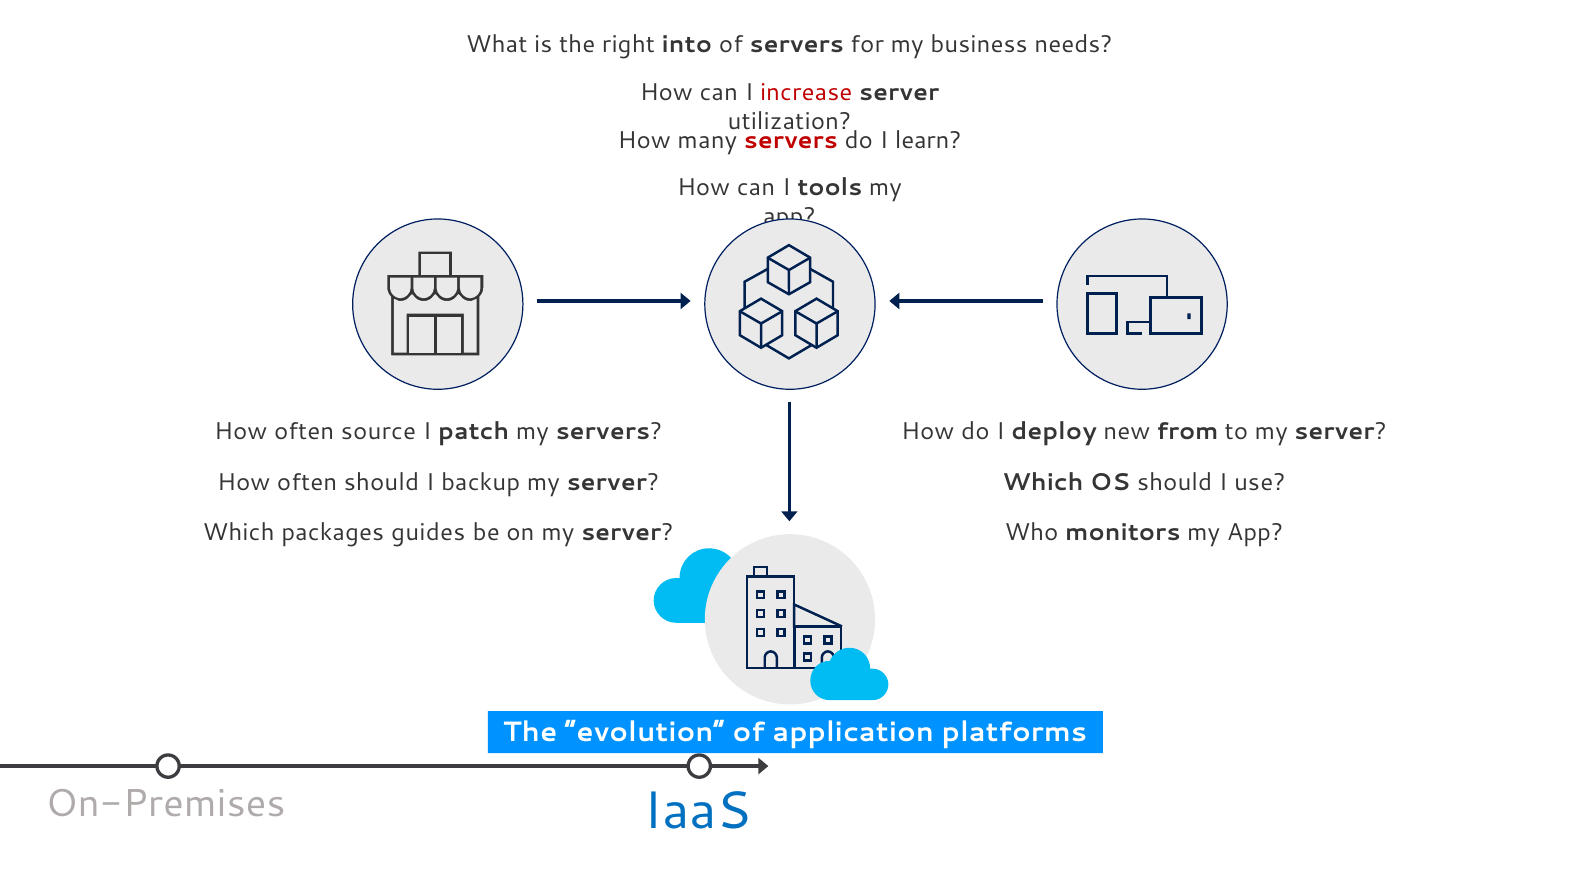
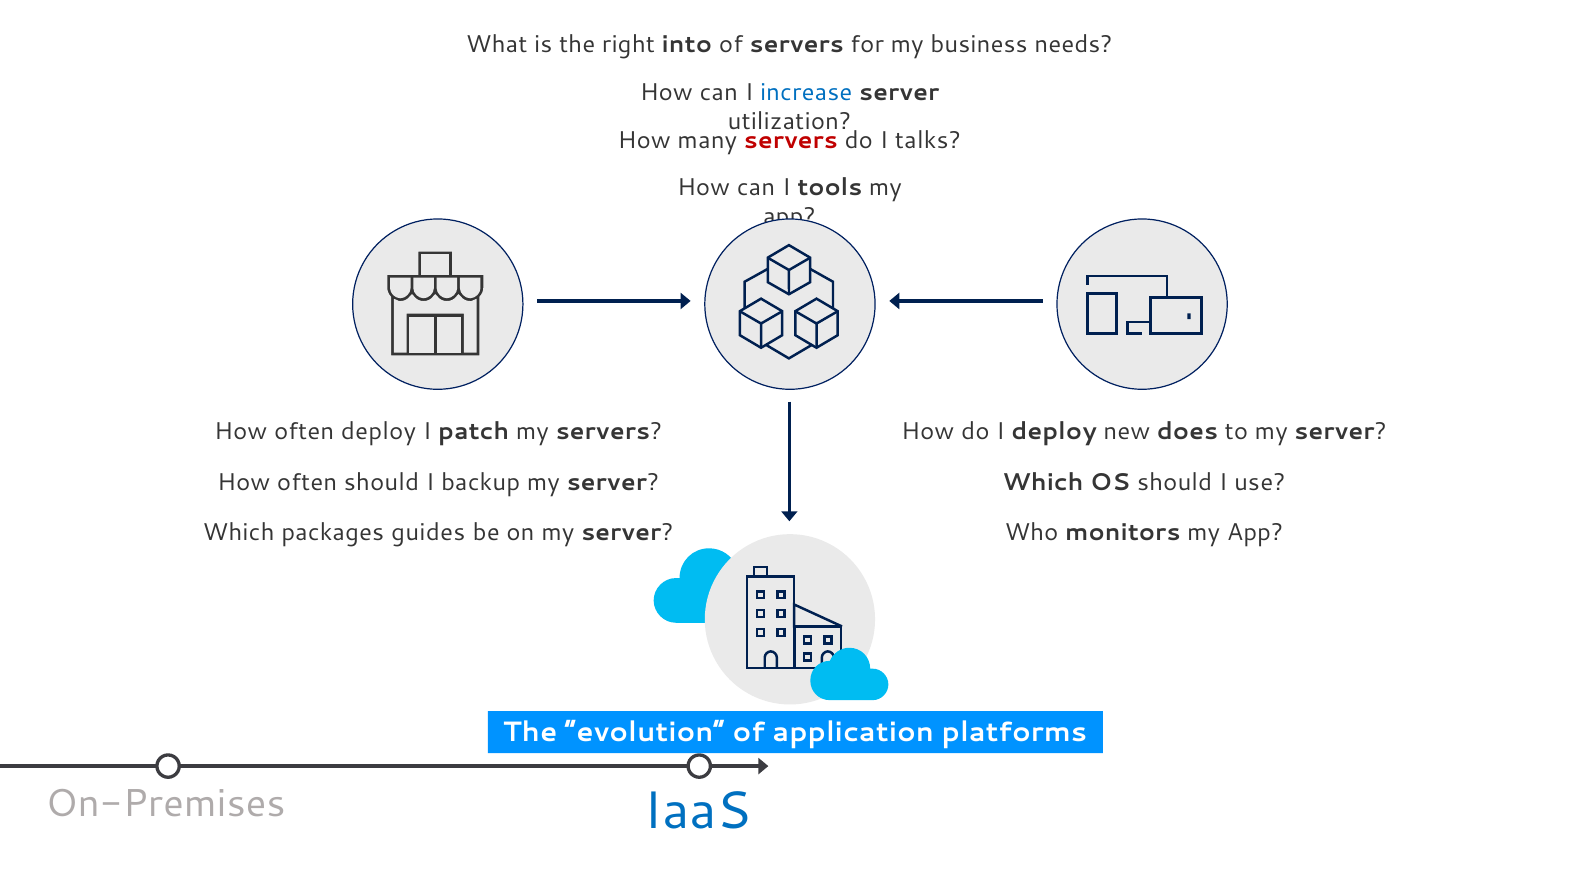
increase colour: red -> blue (806, 92)
learn: learn -> talks (928, 140)
often source: source -> deploy (379, 432)
from: from -> does (1187, 432)
